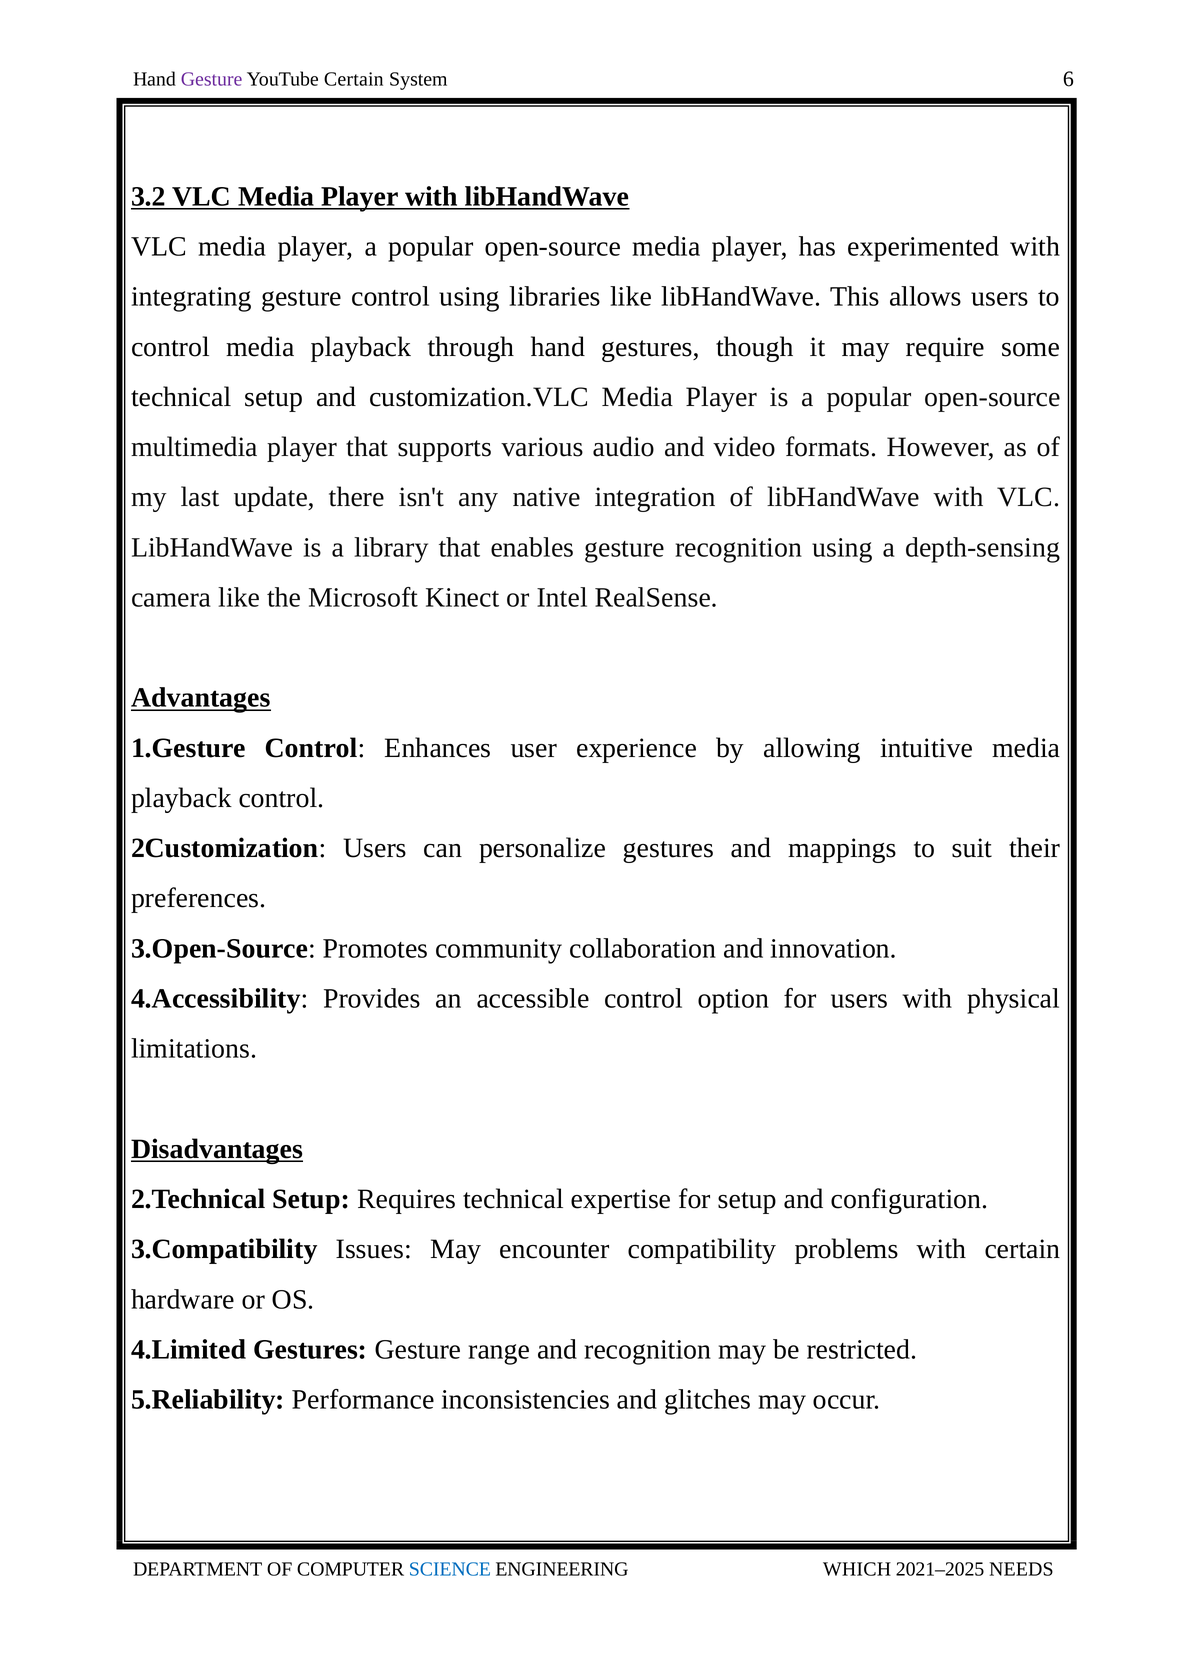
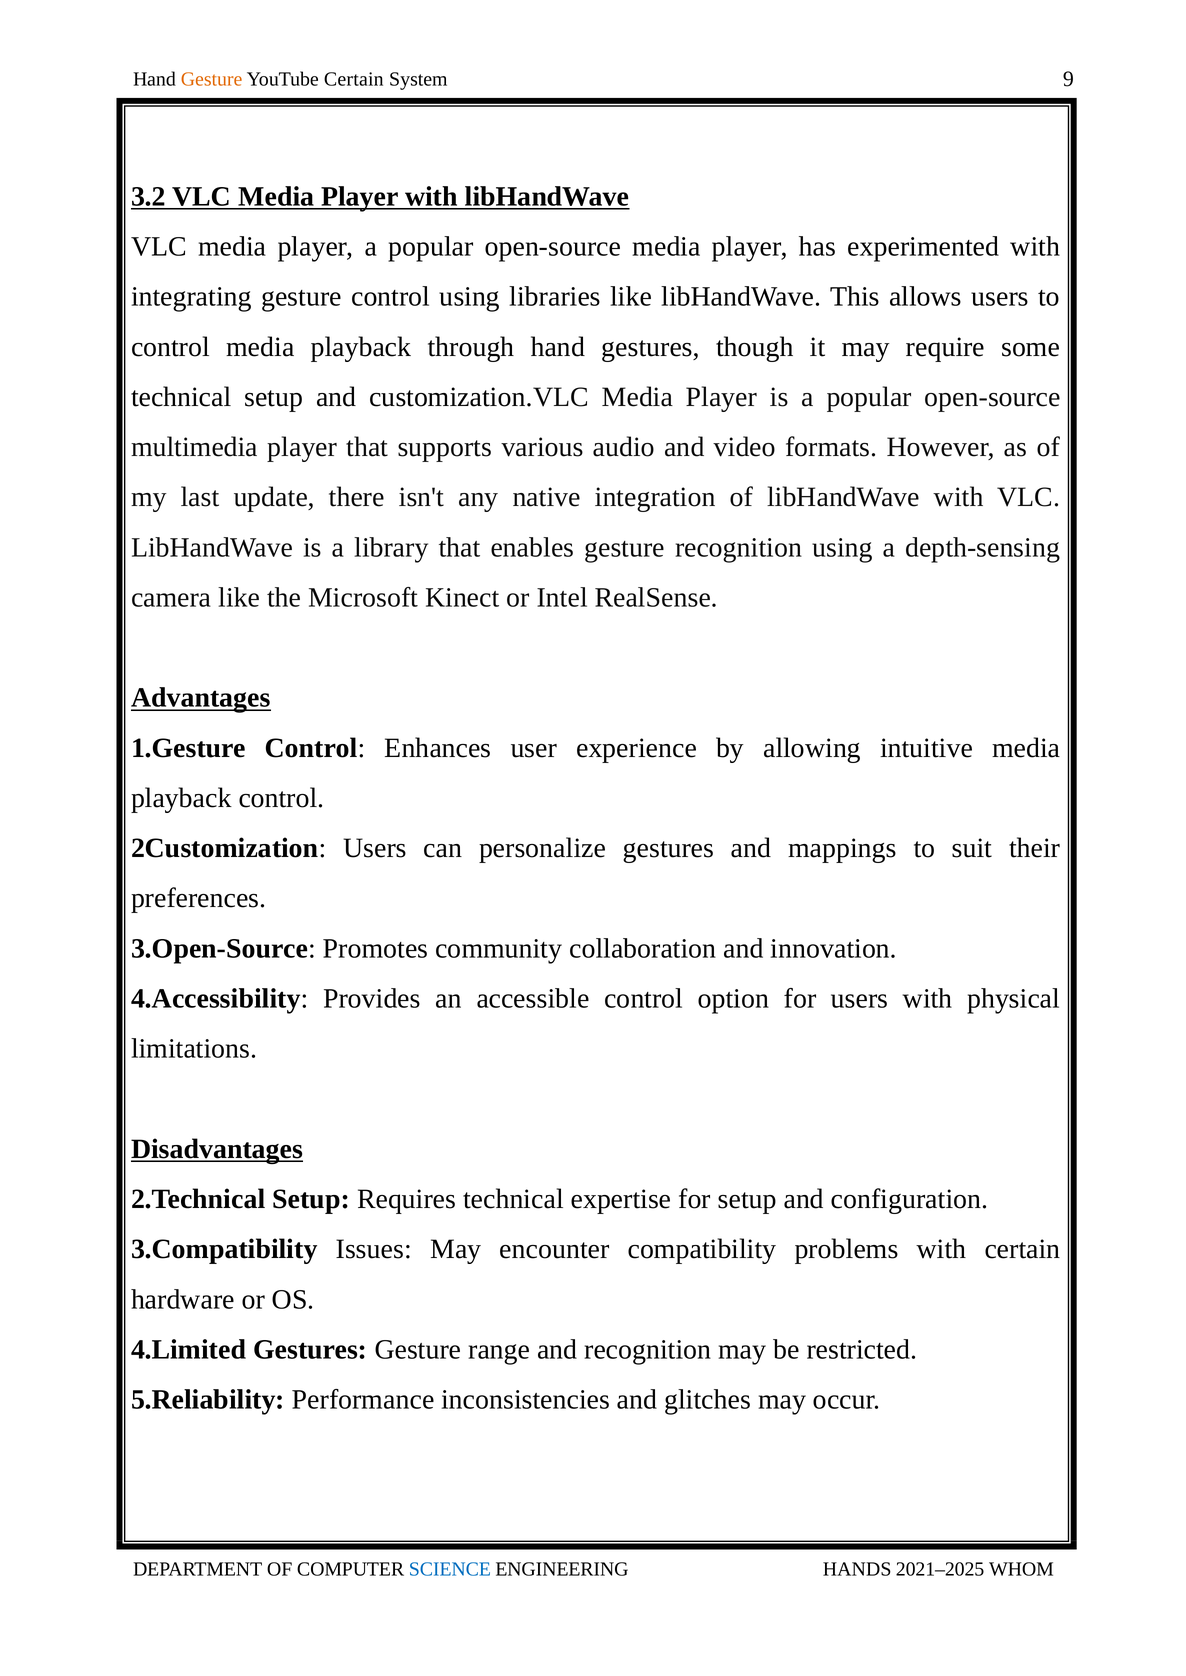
Gesture colour: purple -> orange (212, 79)
6: 6 -> 9 (1068, 79)
WHICH: WHICH -> HANDS (857, 1569)
NEEDS: NEEDS -> WHOM (1021, 1569)
